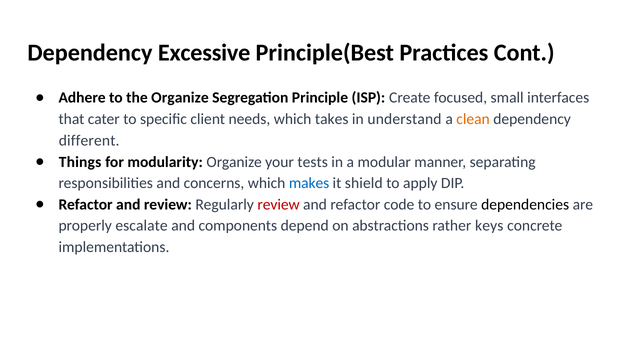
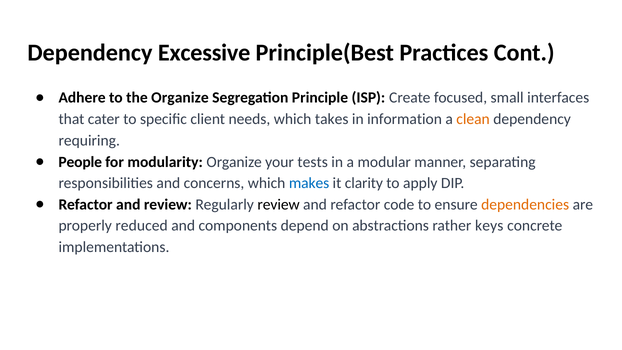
understand: understand -> information (405, 119)
different: different -> requiring (89, 141)
Things: Things -> People (80, 162)
shield: shield -> clarity (364, 183)
review colour: red -> black (279, 204)
dependencies colour: black -> orange (525, 204)
escalate: escalate -> reduced (142, 226)
